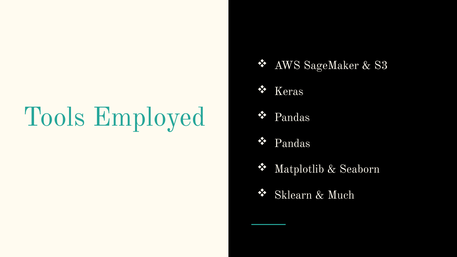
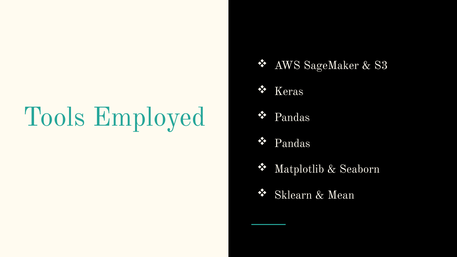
Much: Much -> Mean (341, 195)
